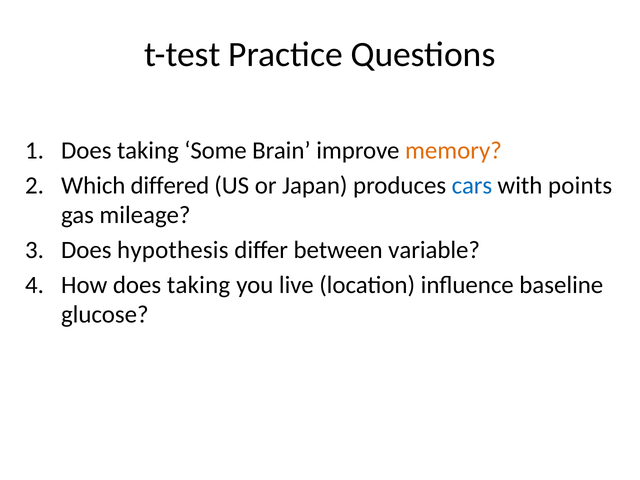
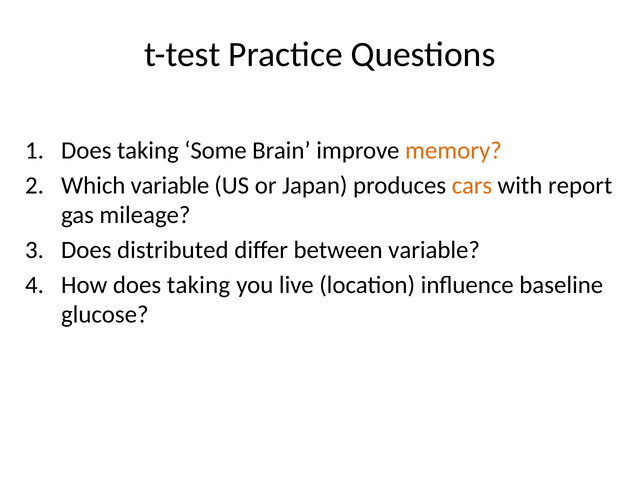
Which differed: differed -> variable (170, 185)
cars colour: blue -> orange (472, 185)
points: points -> report (580, 185)
hypothesis: hypothesis -> distributed (173, 250)
